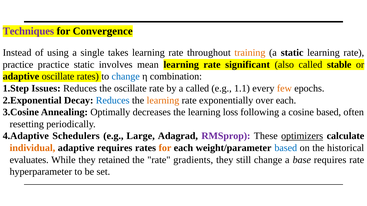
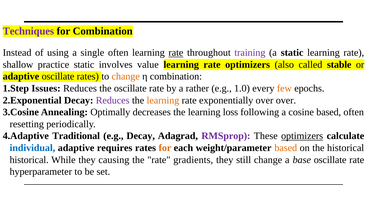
for Convergence: Convergence -> Combination (103, 31)
single takes: takes -> often (118, 53)
rate underline: none -> present (176, 53)
training colour: orange -> purple (250, 53)
practice: practice -> shallow (18, 65)
mean: mean -> value (148, 65)
rate significant: significant -> optimizers (248, 65)
change colour: blue -> orange (126, 77)
a called: called -> rather (197, 89)
1.1: 1.1 -> 1.0 (242, 89)
Reduces colour: blue -> purple (113, 100)
over each: each -> over (286, 100)
Schedulers: Schedulers -> Traditional (76, 136)
e.g Large: Large -> Decay (141, 136)
individual colour: orange -> blue (32, 148)
based colour: blue -> orange (286, 148)
evaluates: evaluates -> historical (29, 160)
retained: retained -> causing (114, 160)
base requires: requires -> oscillate (330, 160)
